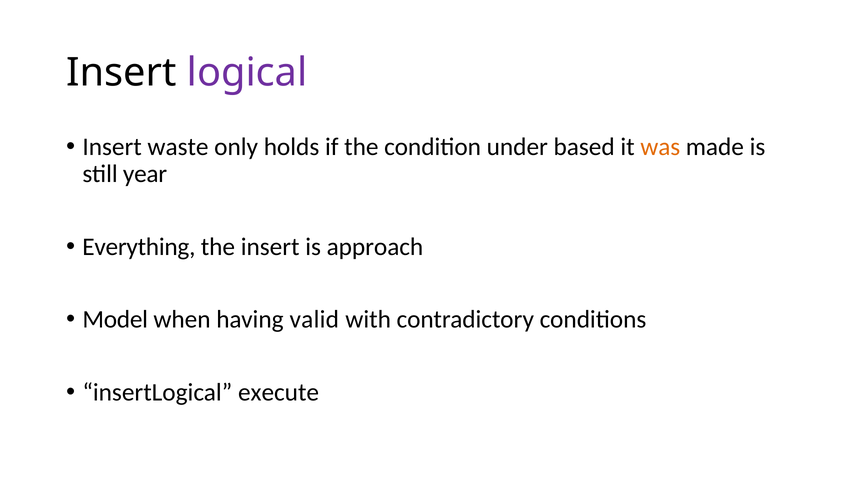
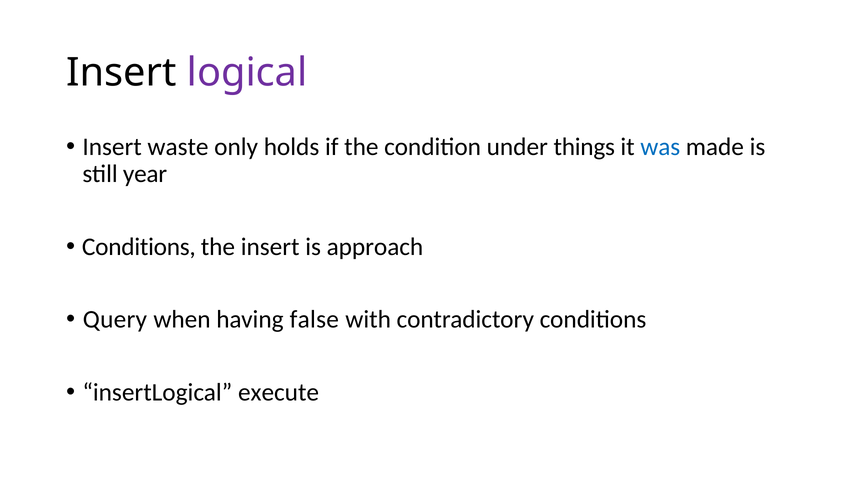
based: based -> things (584, 147)
was colour: orange -> blue (660, 147)
Everything: Everything -> Conditions (139, 247)
Model: Model -> Query (115, 320)
valid: valid -> false (314, 320)
